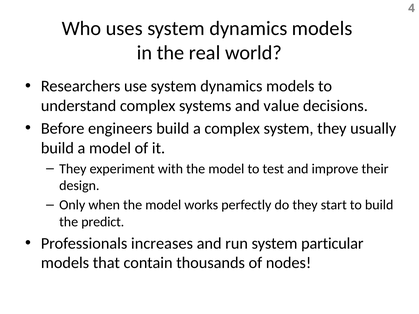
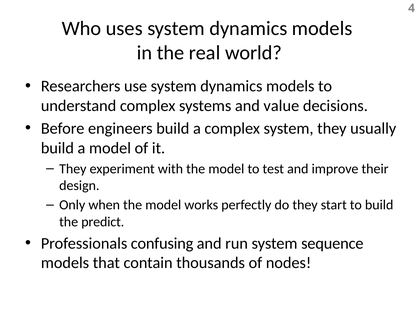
increases: increases -> confusing (162, 244)
particular: particular -> sequence (332, 244)
